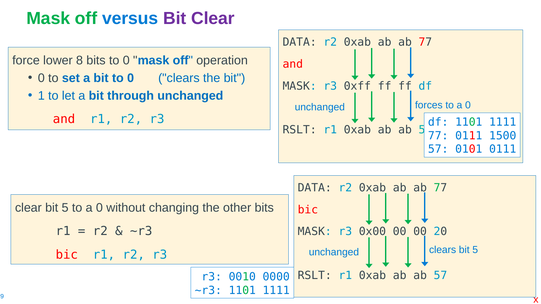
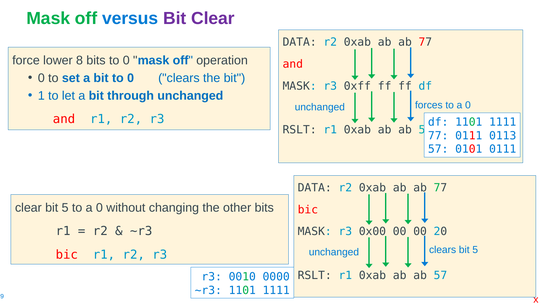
1500: 1500 -> 0113 (503, 136)
